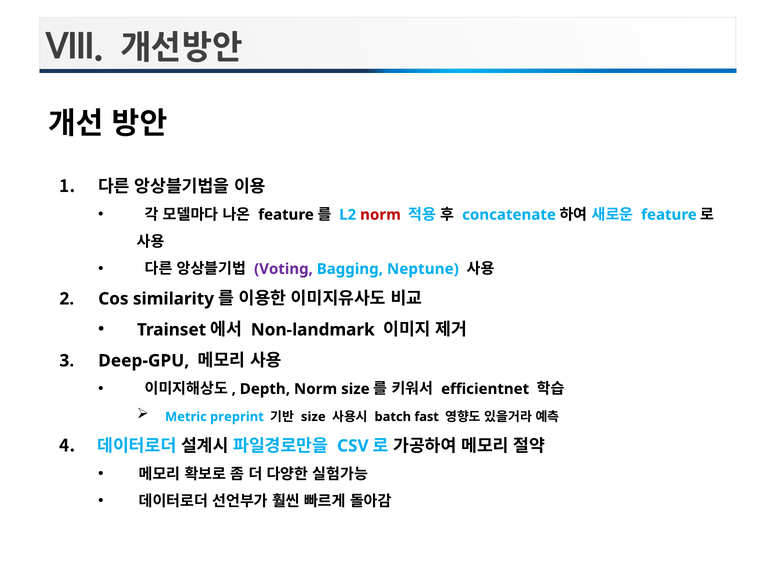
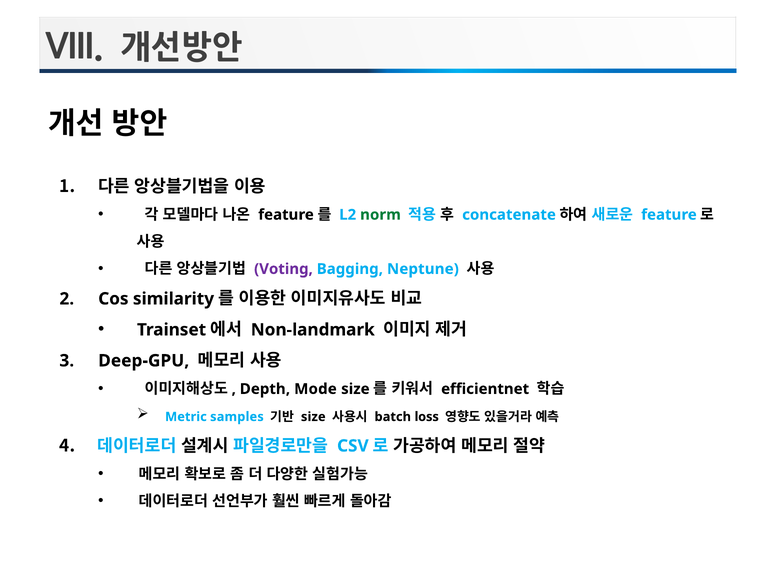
norm colour: red -> green (380, 215)
Depth Norm: Norm -> Mode (315, 389)
preprint: preprint -> samples (237, 417)
fast: fast -> loss (427, 417)
